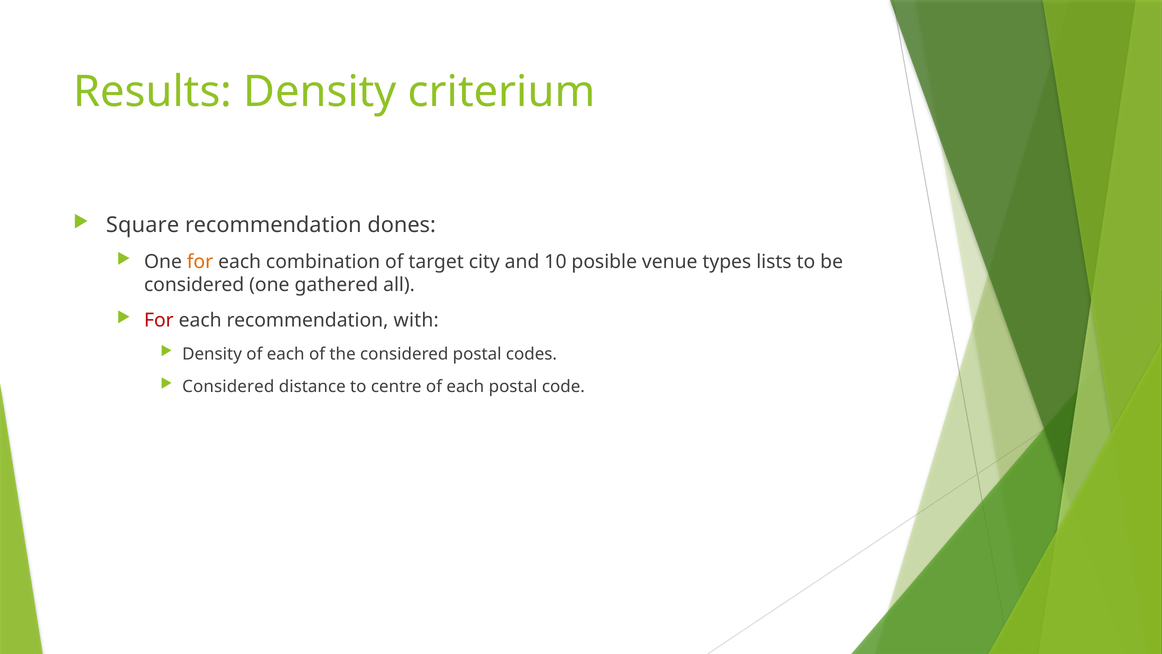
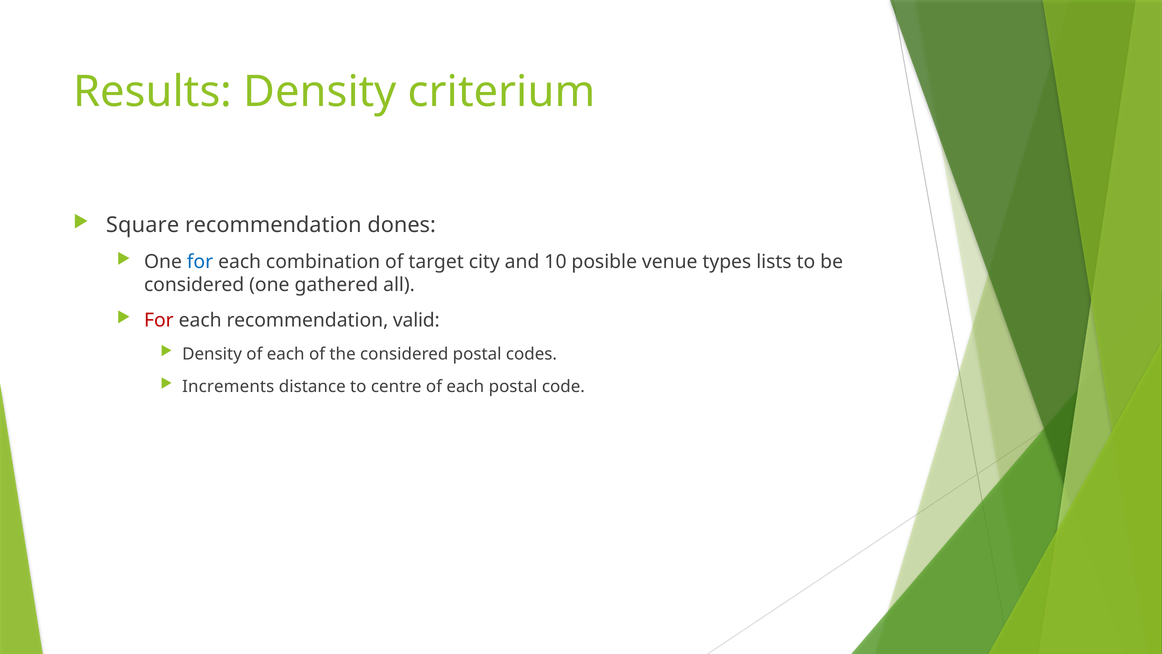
for colour: orange -> blue (200, 261)
with: with -> valid (416, 320)
Considered: Considered -> Increments (228, 386)
